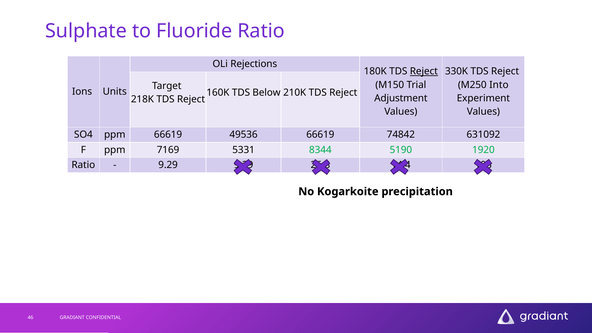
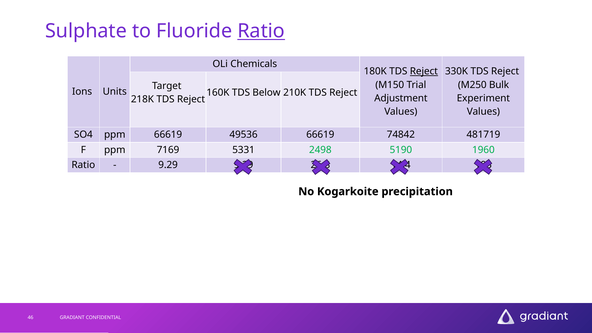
Ratio underline: none -> present (261, 31)
Rejections: Rejections -> Chemicals (254, 64)
Into: Into -> Bulk (499, 85)
631092: 631092 -> 481719 (483, 135)
8344: 8344 -> 2498 (320, 150)
1920: 1920 -> 1960 (483, 150)
